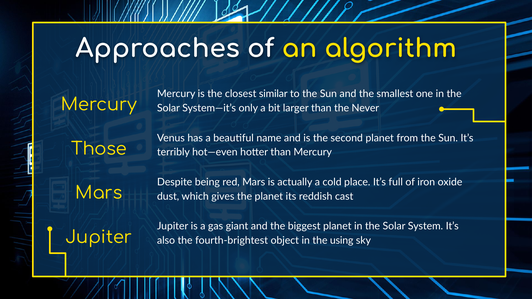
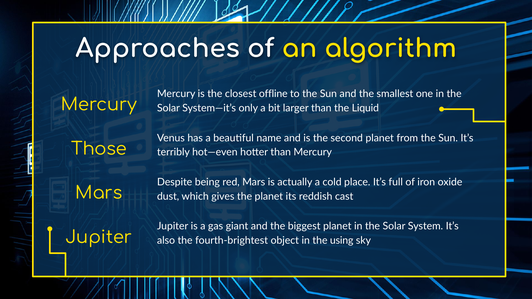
similar: similar -> offline (273, 94)
Never: Never -> Liquid (365, 108)
